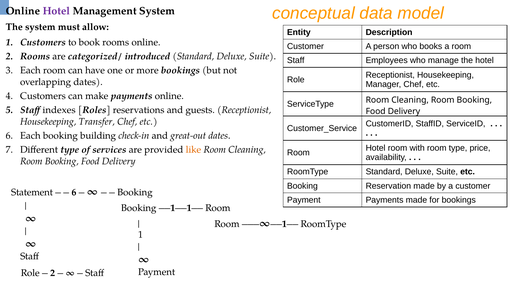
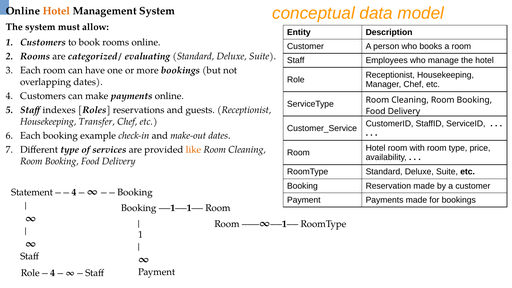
Hotel colour: purple -> orange (56, 11)
introduced: introduced -> evaluating (147, 56)
building: building -> example (98, 136)
great-out: great-out -> make-out (188, 136)
6: 6 -> 4 (74, 192)
2: 2 -> 4 (53, 273)
